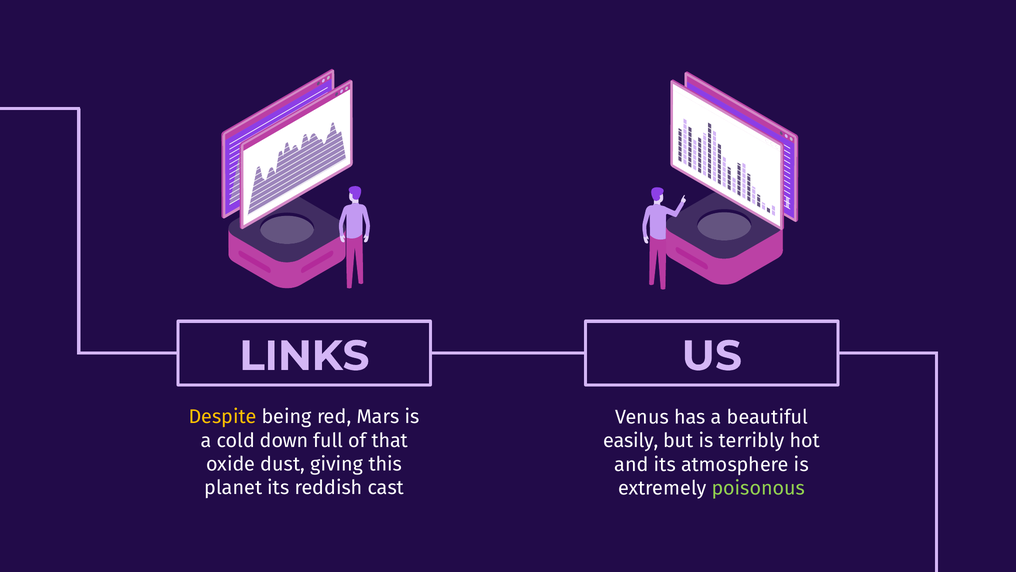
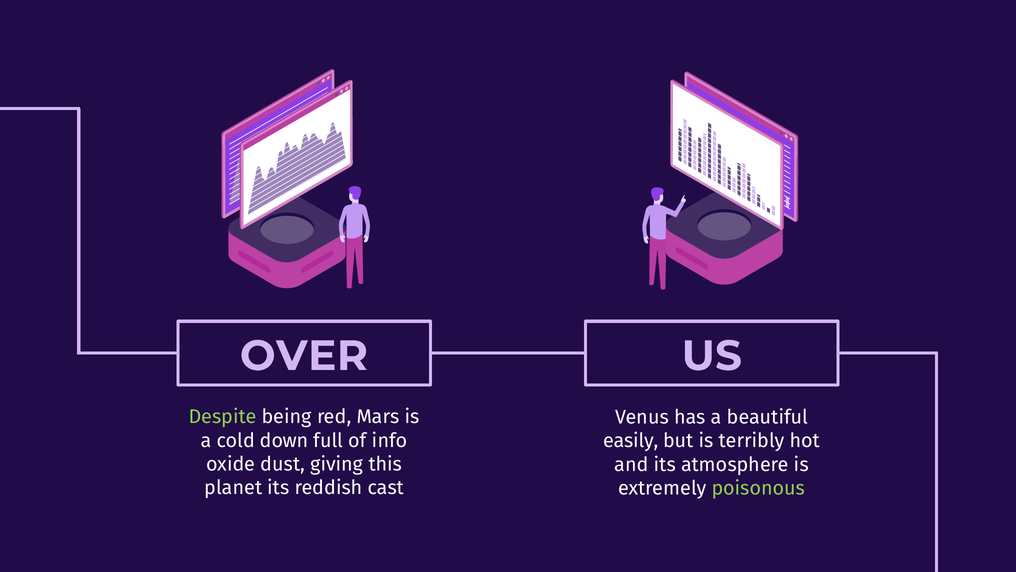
LINKS: LINKS -> OVER (304, 356)
Despite colour: yellow -> light green (223, 416)
that: that -> info (390, 440)
